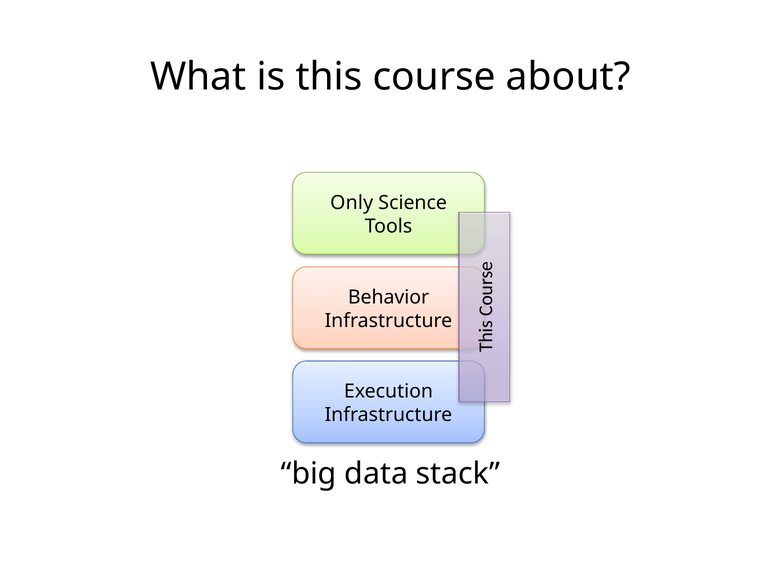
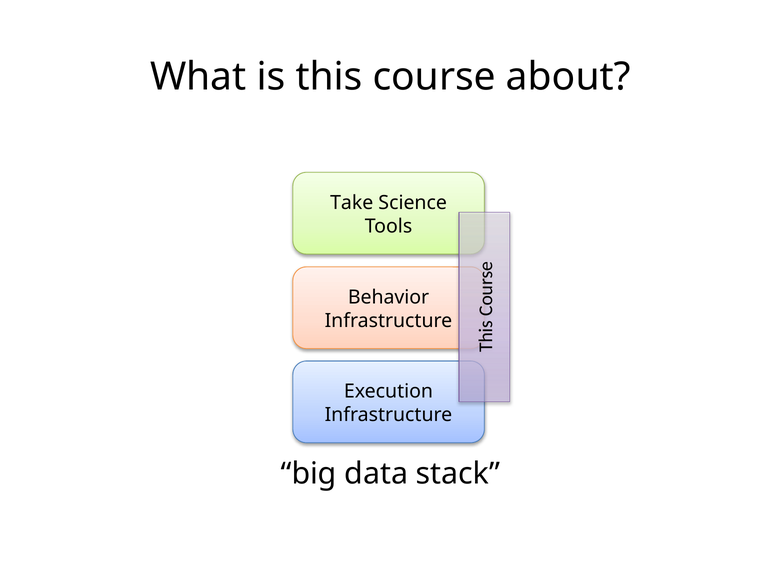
Only: Only -> Take (352, 203)
